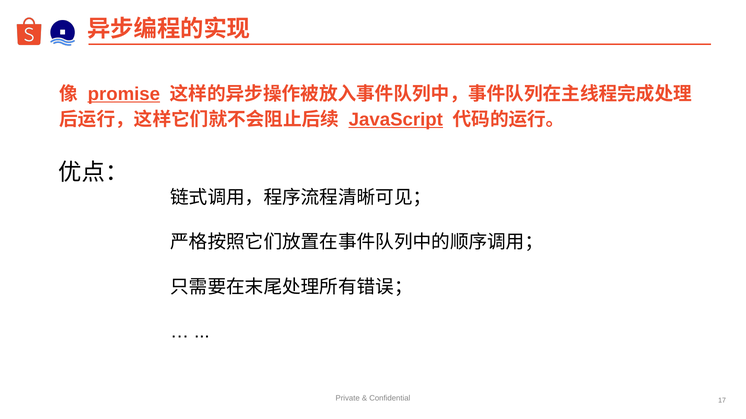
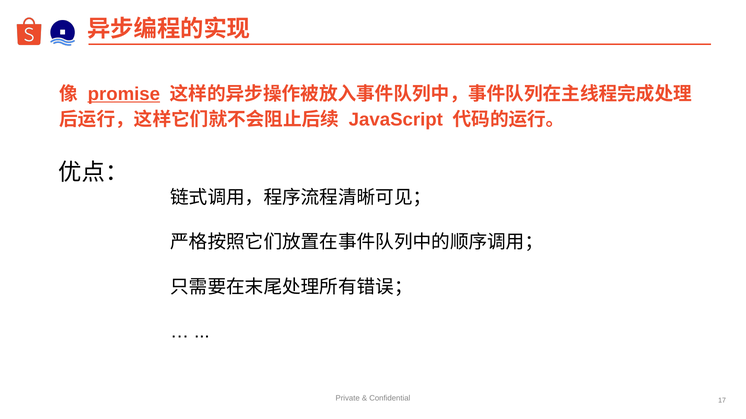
JavaScript underline: present -> none (396, 120)
